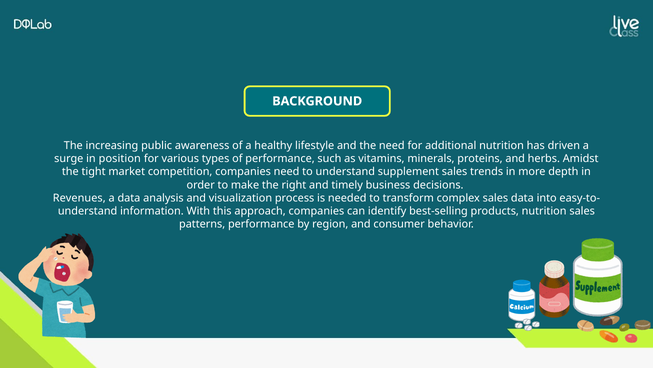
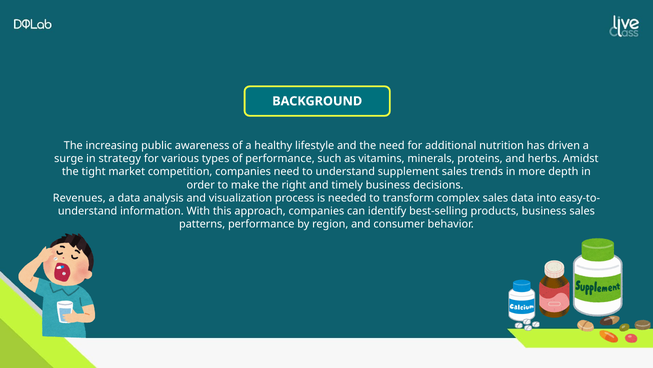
position: position -> strategy (120, 158)
products nutrition: nutrition -> business (544, 211)
